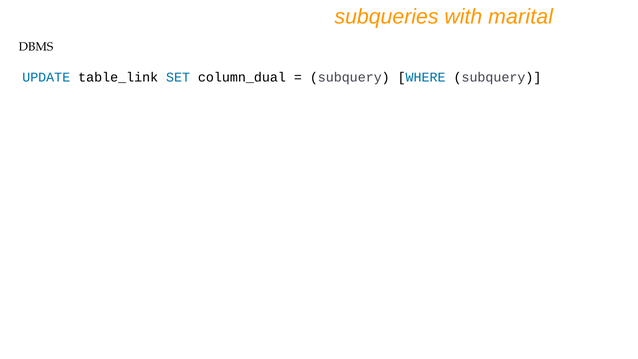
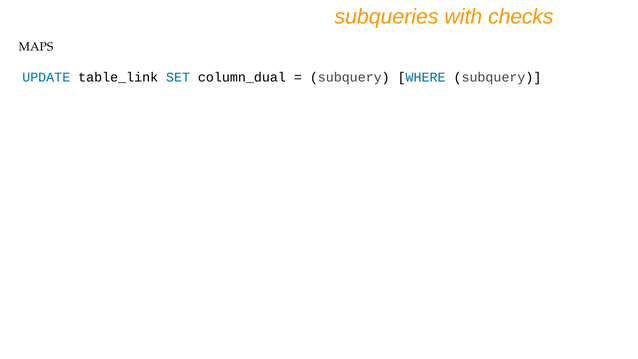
marital: marital -> checks (521, 17)
DBMS: DBMS -> MAPS (36, 47)
